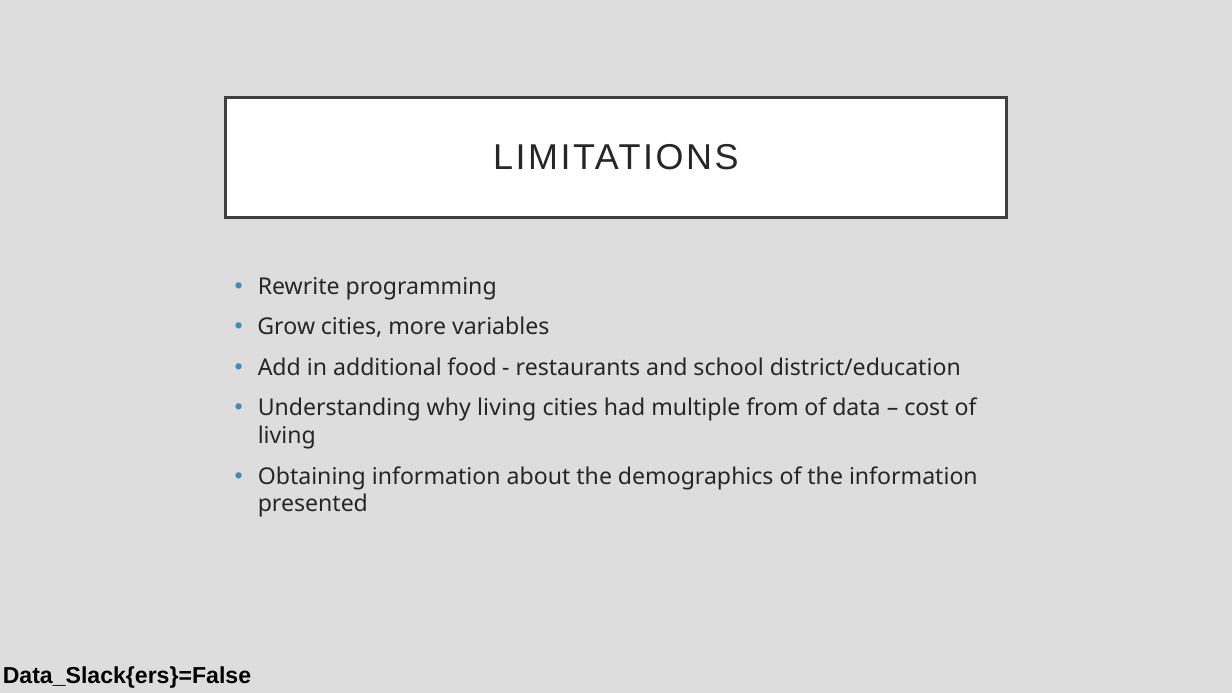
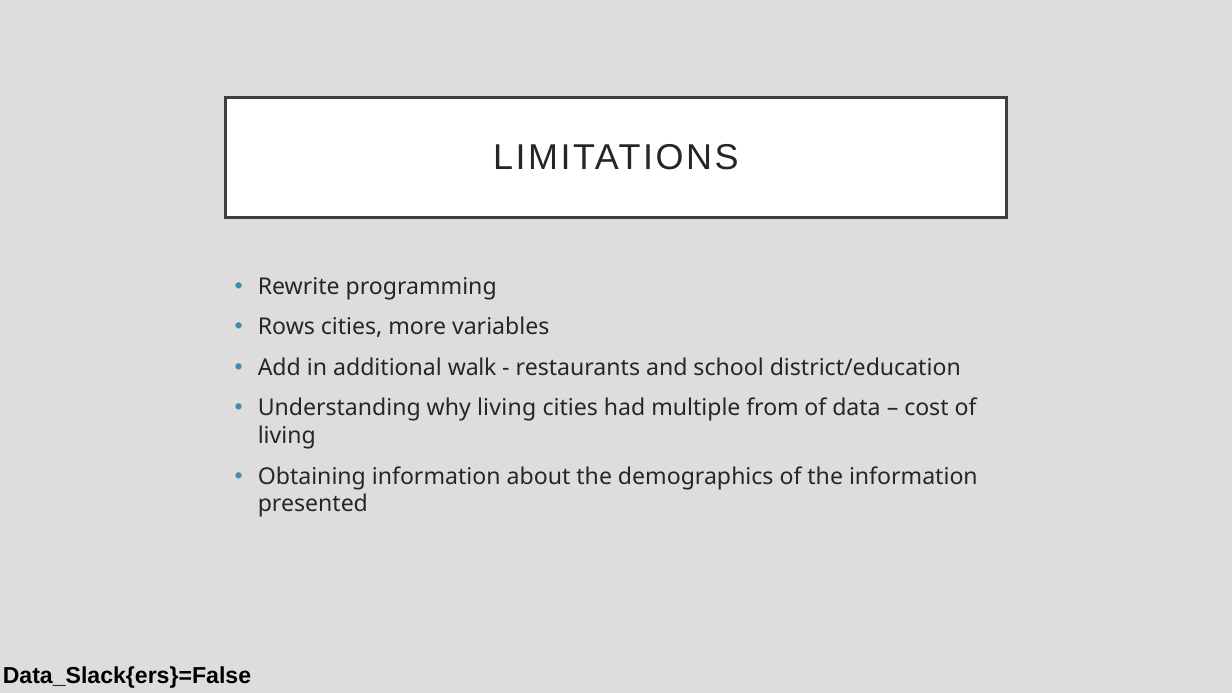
Grow: Grow -> Rows (286, 327)
food: food -> walk (472, 368)
